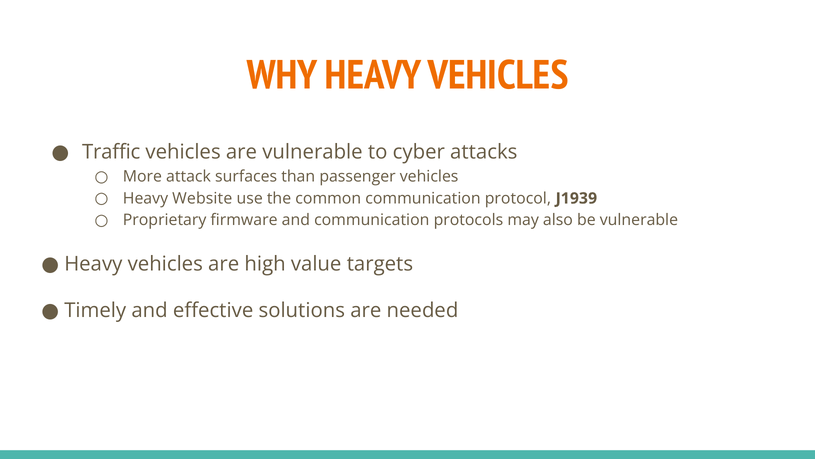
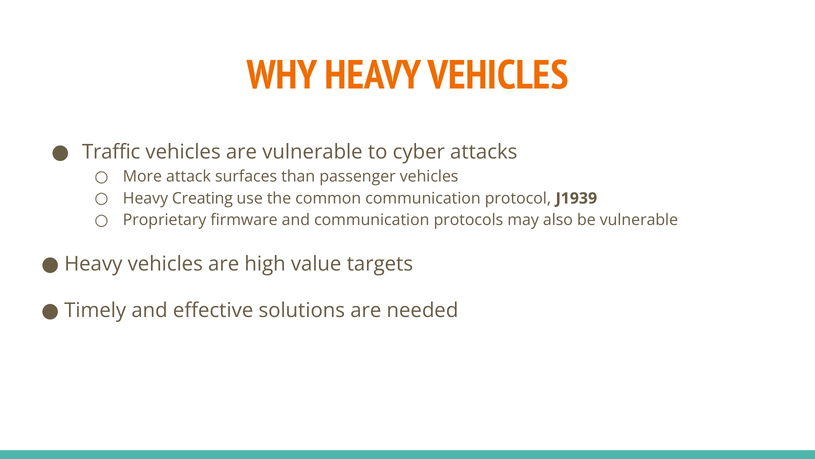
Website: Website -> Creating (202, 198)
